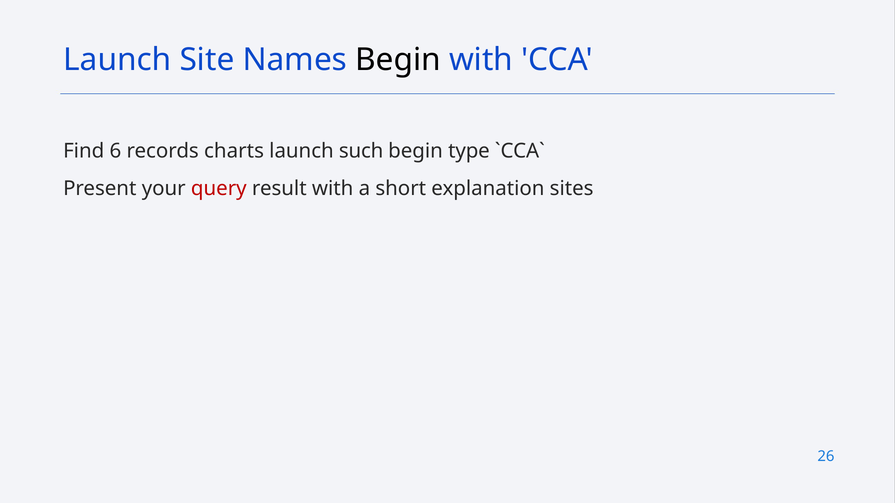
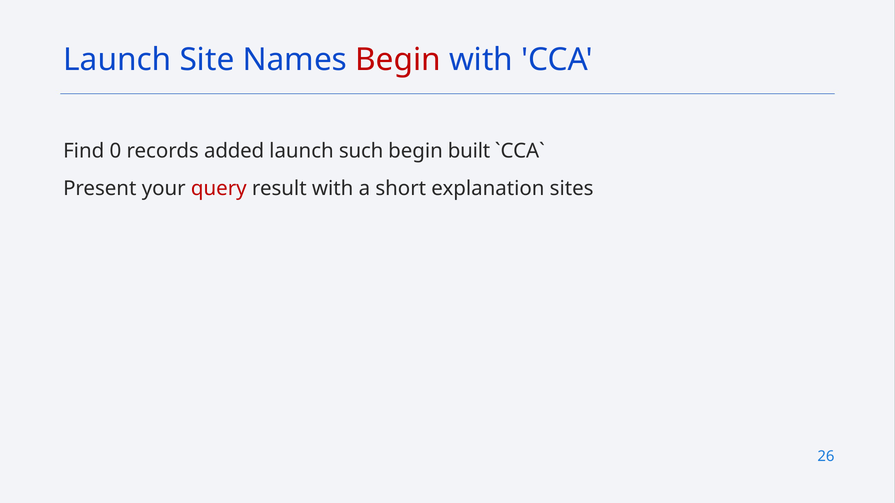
Begin colour: black -> red (398, 60)
6: 6 -> 0 (115, 151)
charts: charts -> added (234, 151)
type: type -> built (469, 151)
